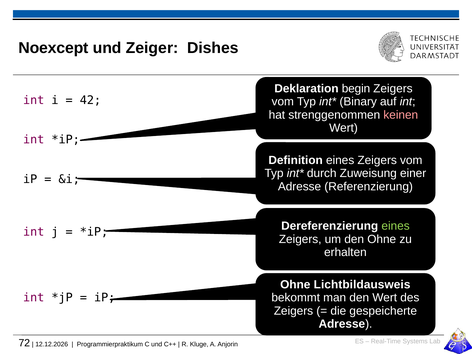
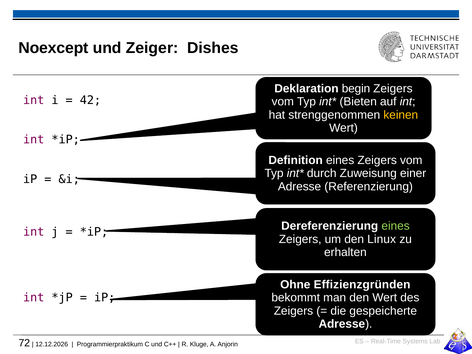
Binary: Binary -> Bieten (358, 102)
keinen colour: pink -> yellow (401, 115)
den Ohne: Ohne -> Linux (382, 239)
Lichtbildausweis: Lichtbildausweis -> Effizienzgründen (362, 285)
